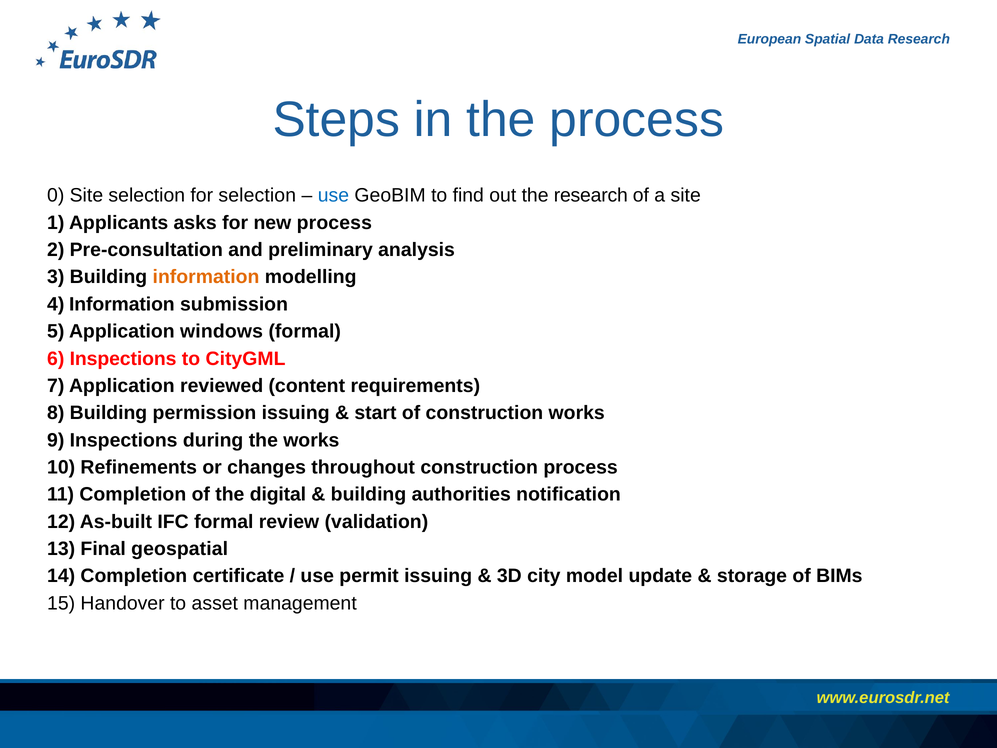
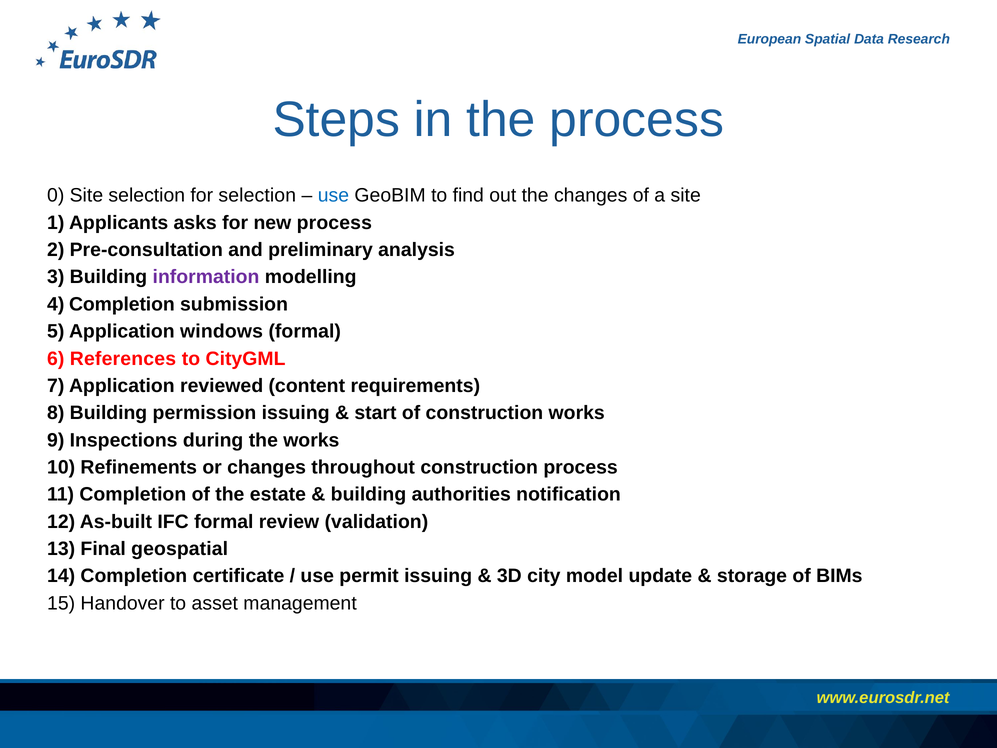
the research: research -> changes (591, 196)
information colour: orange -> purple (206, 277)
4 Information: Information -> Completion (122, 304)
6 Inspections: Inspections -> References (123, 358)
digital: digital -> estate (278, 494)
